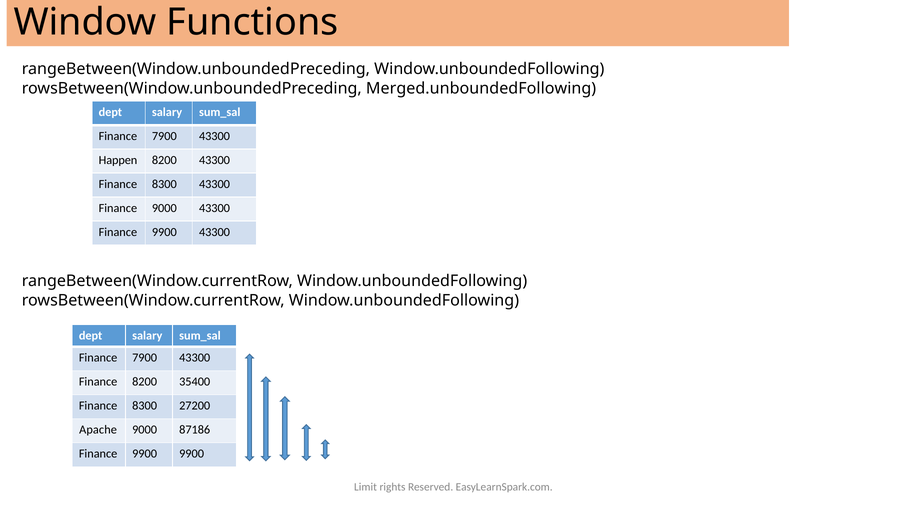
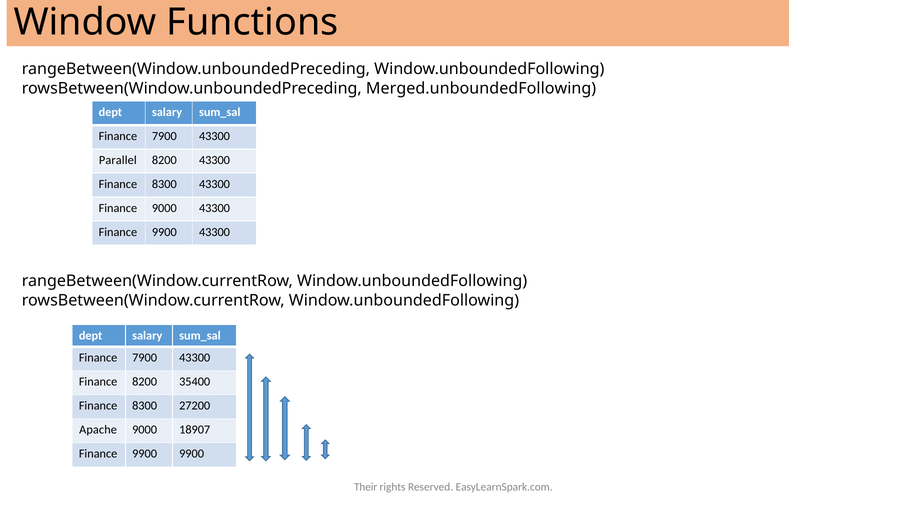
Happen: Happen -> Parallel (118, 160)
87186: 87186 -> 18907 (195, 430)
Limit: Limit -> Their (366, 487)
